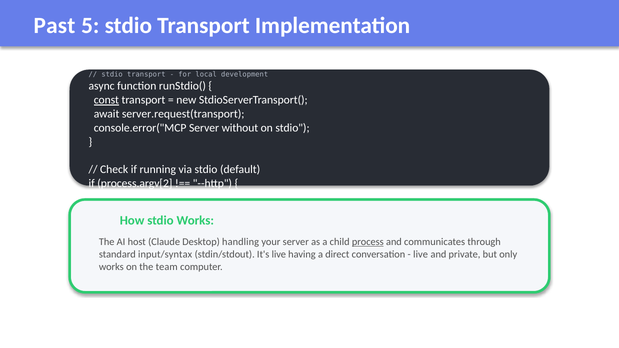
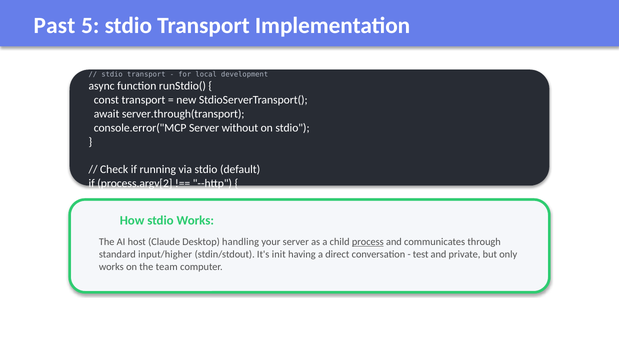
const underline: present -> none (106, 100)
server.request(transport: server.request(transport -> server.through(transport (183, 114)
input/syntax: input/syntax -> input/higher (165, 254)
It's live: live -> init (279, 254)
live: live -> test (421, 254)
